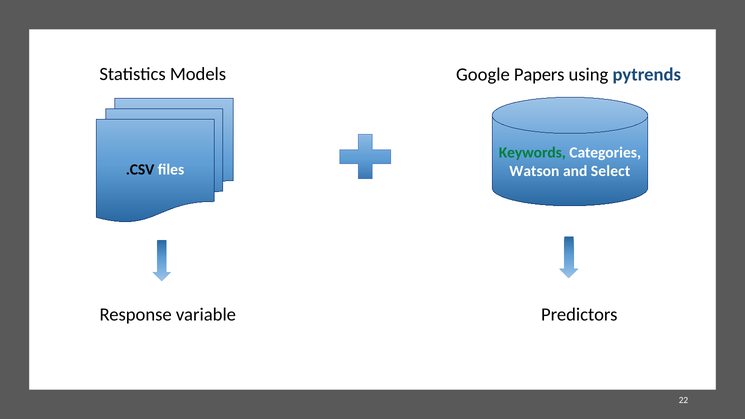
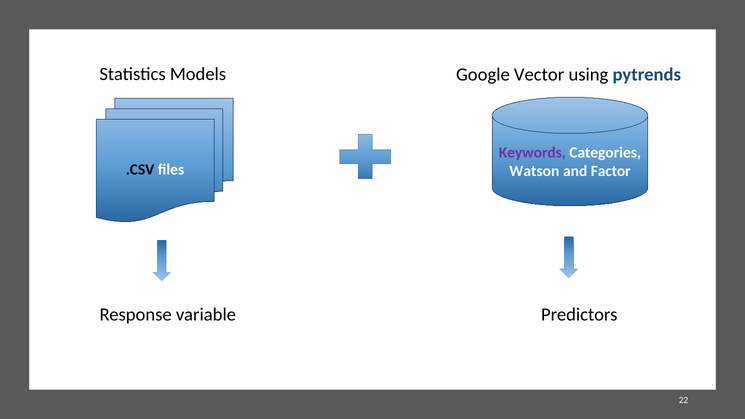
Papers: Papers -> Vector (539, 75)
Keywords colour: green -> purple (532, 152)
Select: Select -> Factor (611, 171)
